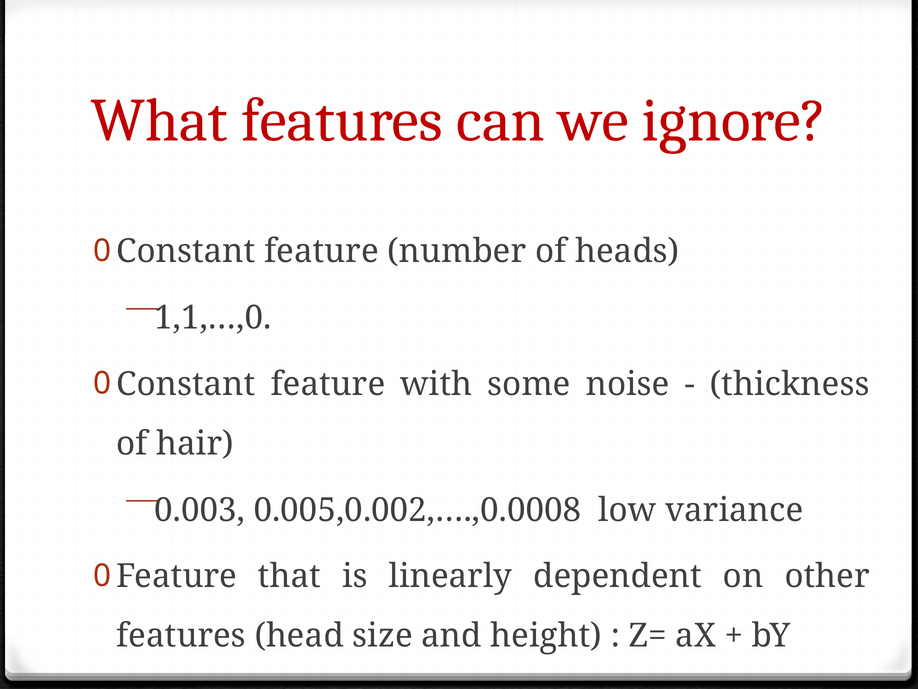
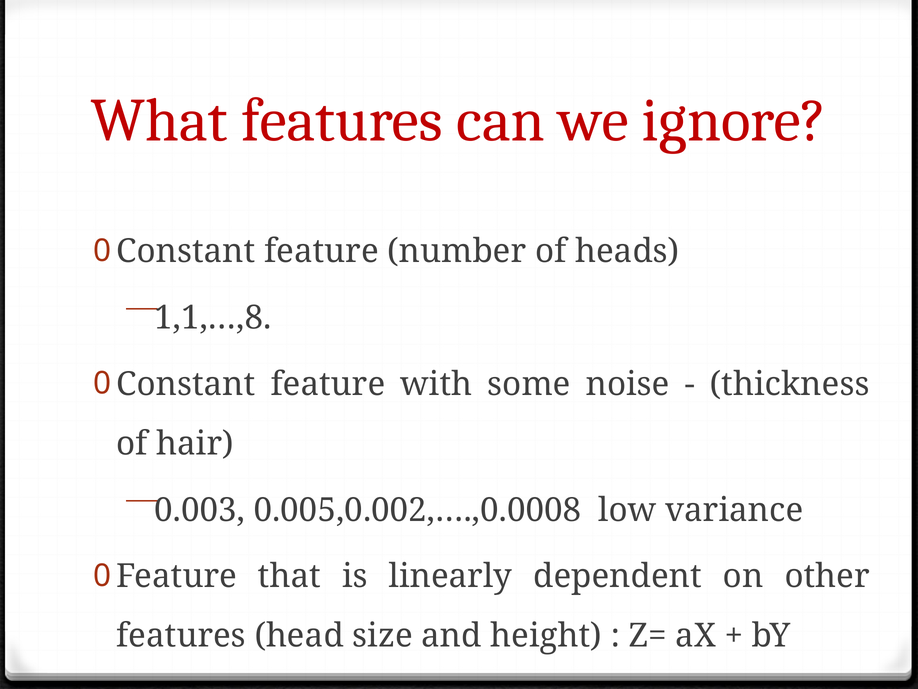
1,1,…,0: 1,1,…,0 -> 1,1,…,8 (213, 318)
